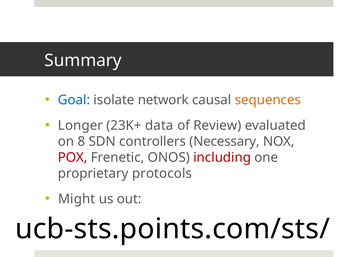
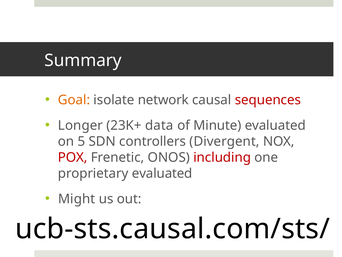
Goal colour: blue -> orange (74, 100)
sequences colour: orange -> red (268, 100)
Review: Review -> Minute (217, 125)
8: 8 -> 5 (81, 141)
Necessary: Necessary -> Divergent (224, 141)
proprietary protocols: protocols -> evaluated (162, 173)
ucb-sts.points.com/sts/: ucb-sts.points.com/sts/ -> ucb-sts.causal.com/sts/ (172, 228)
